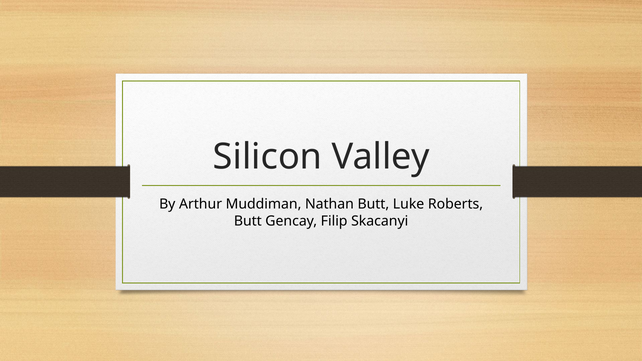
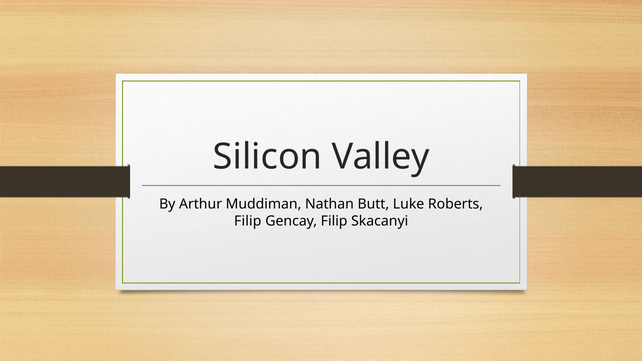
Butt: Butt -> Filip (248, 221)
